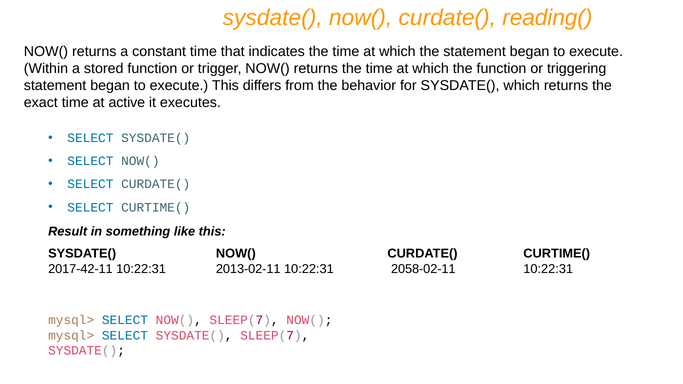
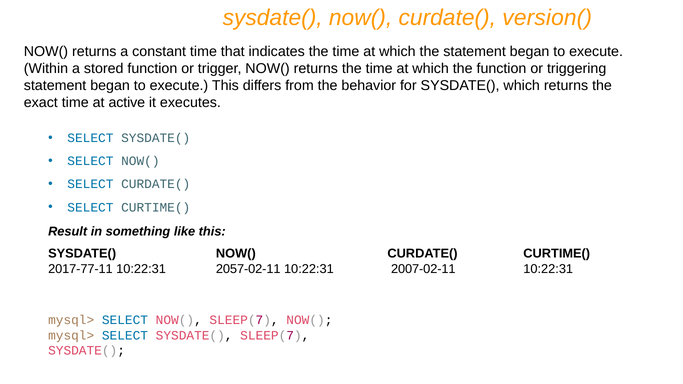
reading(: reading( -> version( (547, 18)
2017-42-11: 2017-42-11 -> 2017-77-11 (80, 269)
2013-02-11: 2013-02-11 -> 2057-02-11 (248, 269)
2058-02-11: 2058-02-11 -> 2007-02-11 (423, 269)
